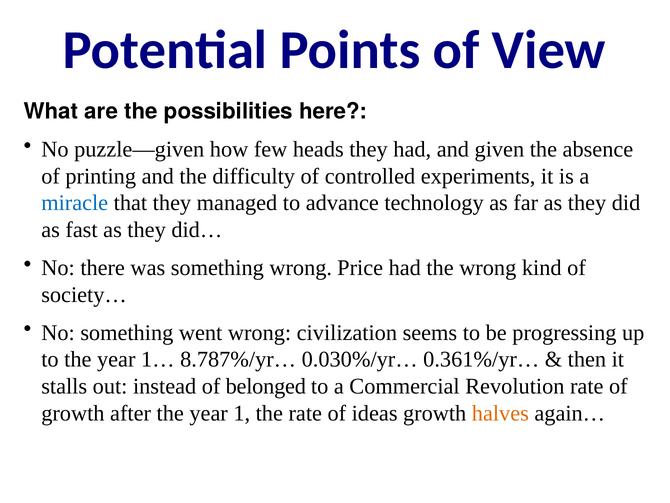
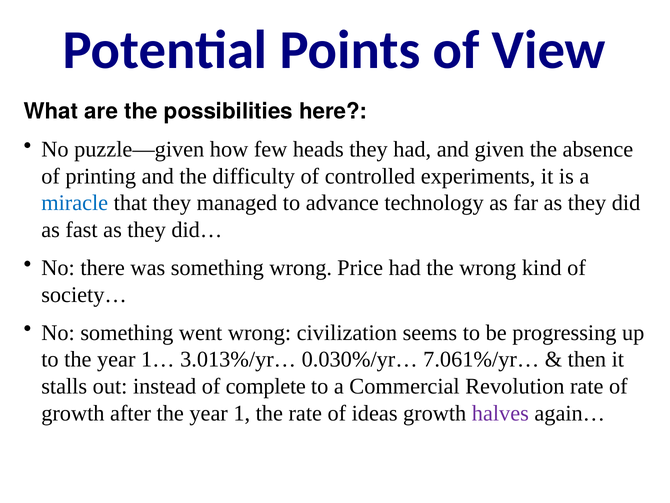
8.787%/yr…: 8.787%/yr… -> 3.013%/yr… (238, 359)
0.361%/yr…: 0.361%/yr… -> 7.061%/yr… (481, 359)
belonged: belonged -> complete (266, 386)
halves colour: orange -> purple (500, 413)
